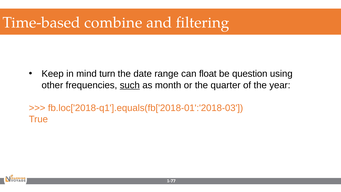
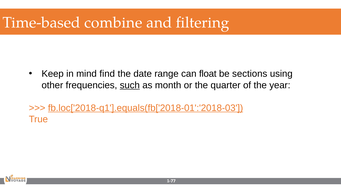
turn: turn -> find (107, 74)
question: question -> sections (250, 74)
fb.loc['2018-q1'].equals(fb['2018-01':'2018-03 underline: none -> present (146, 108)
